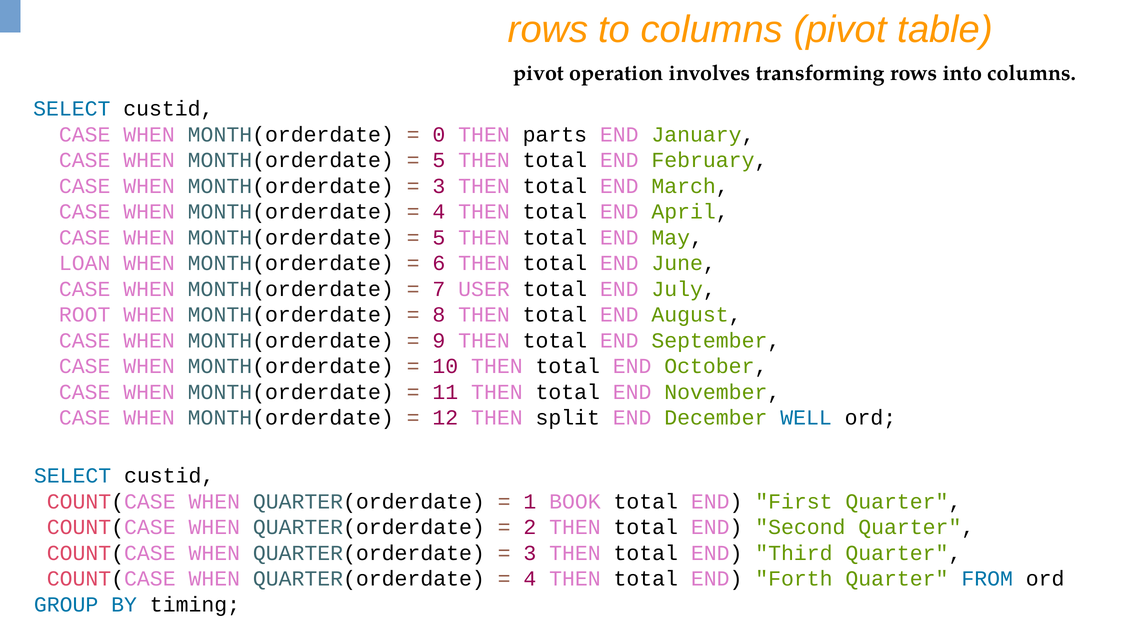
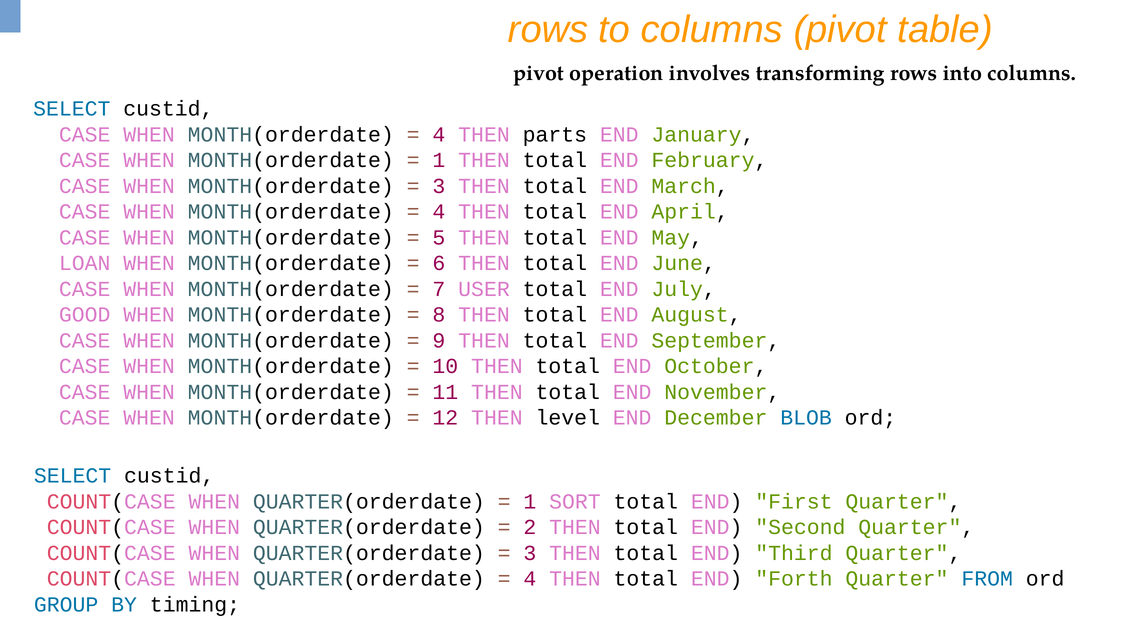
0: 0 -> 4 (439, 134)
5: 5 -> 1 (439, 160)
ROOT: ROOT -> GOOD (85, 315)
split: split -> level (568, 418)
WELL: WELL -> BLOB (806, 418)
BOOK: BOOK -> SORT (575, 502)
